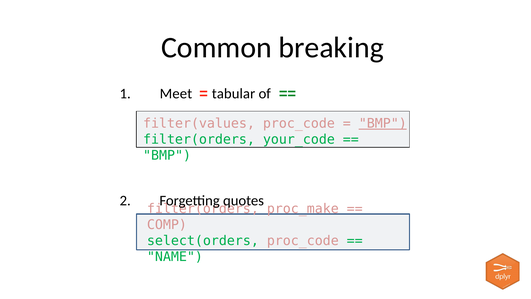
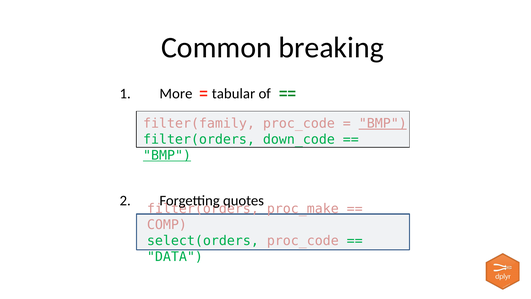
Meet: Meet -> More (176, 94)
filter(values: filter(values -> filter(family (199, 123)
your_code: your_code -> down_code (299, 139)
BMP underline: none -> present (167, 155)
NAME: NAME -> DATA (175, 257)
